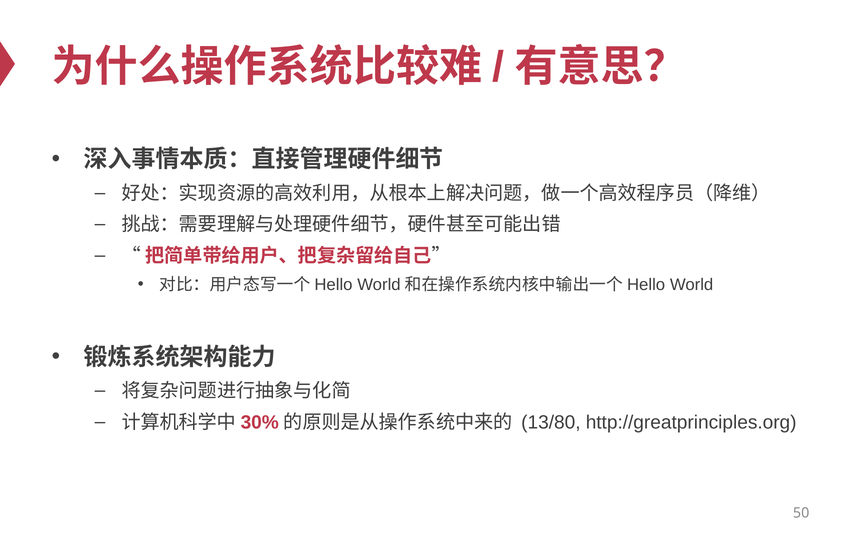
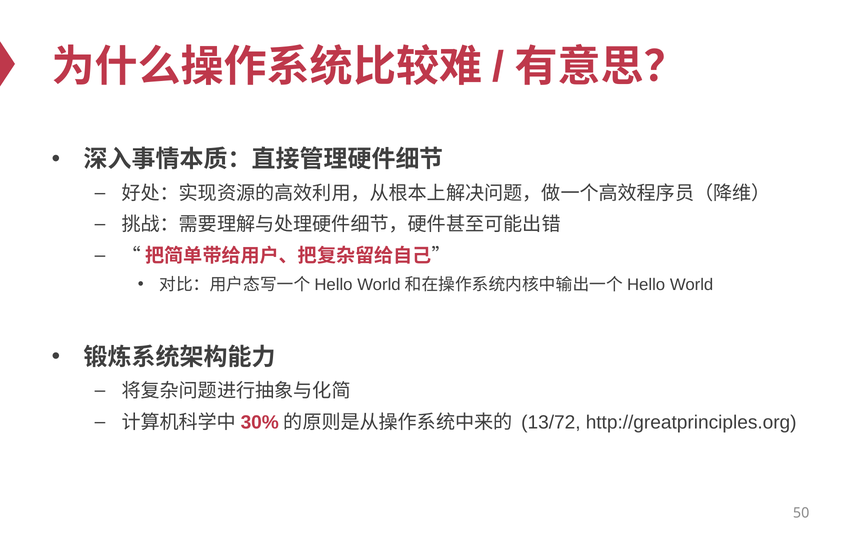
13/80: 13/80 -> 13/72 (551, 422)
